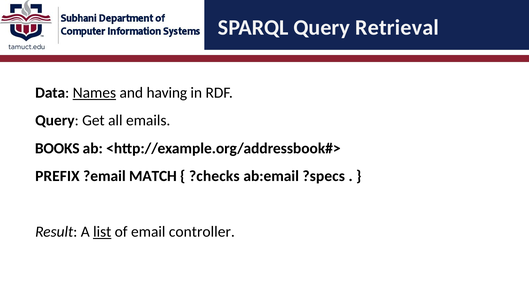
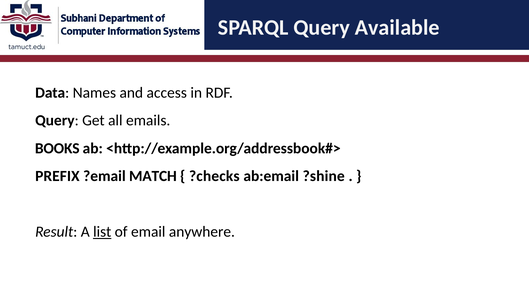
Retrieval: Retrieval -> Available (397, 28)
Names underline: present -> none (94, 93)
having: having -> access (167, 93)
?specs: ?specs -> ?shine (324, 176)
controller: controller -> anywhere (202, 232)
